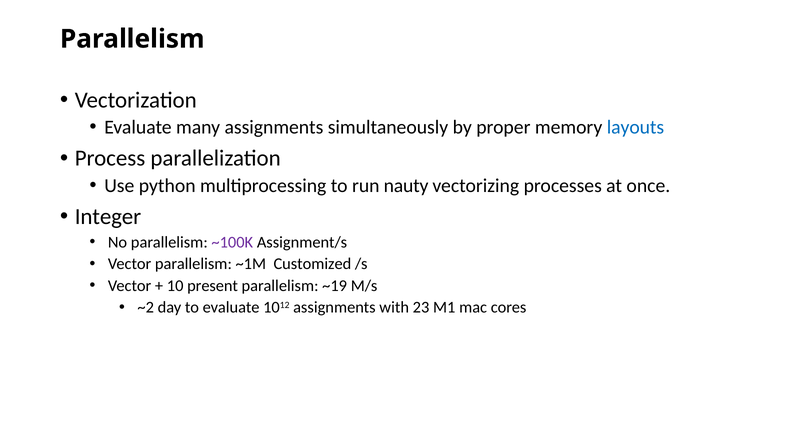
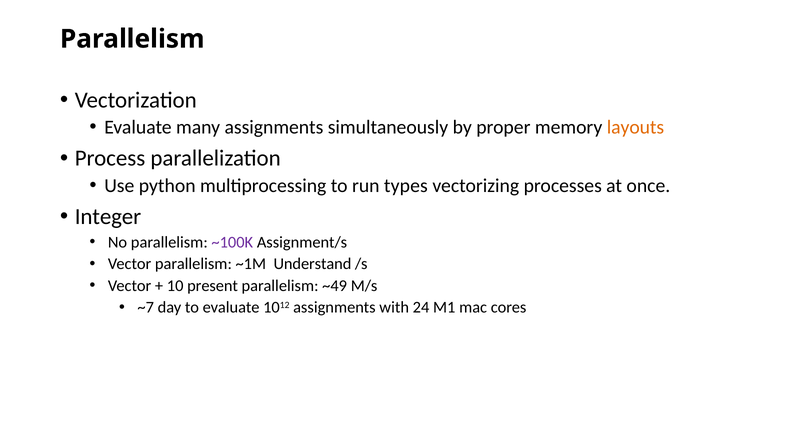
layouts colour: blue -> orange (635, 127)
nauty: nauty -> types (406, 185)
Customized: Customized -> Understand (312, 264)
~19: ~19 -> ~49 (335, 286)
~2: ~2 -> ~7 (146, 307)
23: 23 -> 24 (421, 307)
